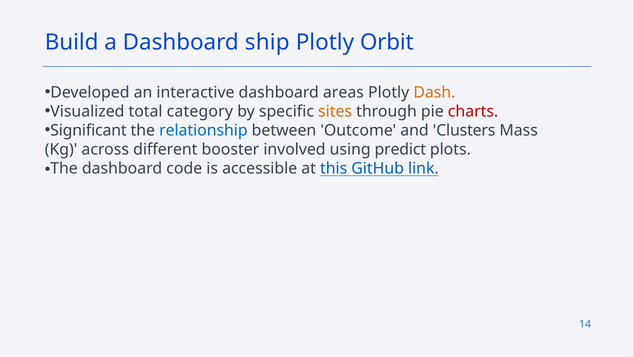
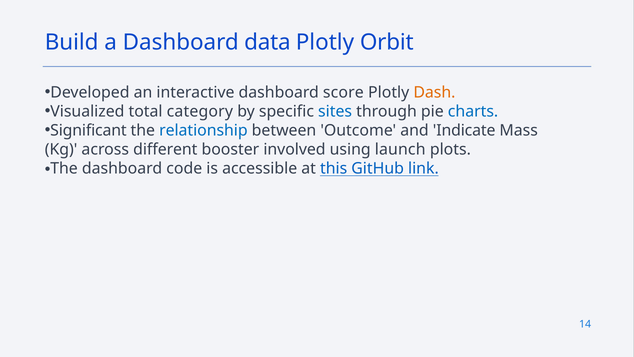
ship: ship -> data (267, 42)
areas: areas -> score (343, 92)
sites colour: orange -> blue (335, 111)
charts colour: red -> blue (473, 111)
Clusters: Clusters -> Indicate (464, 130)
predict: predict -> launch (400, 149)
